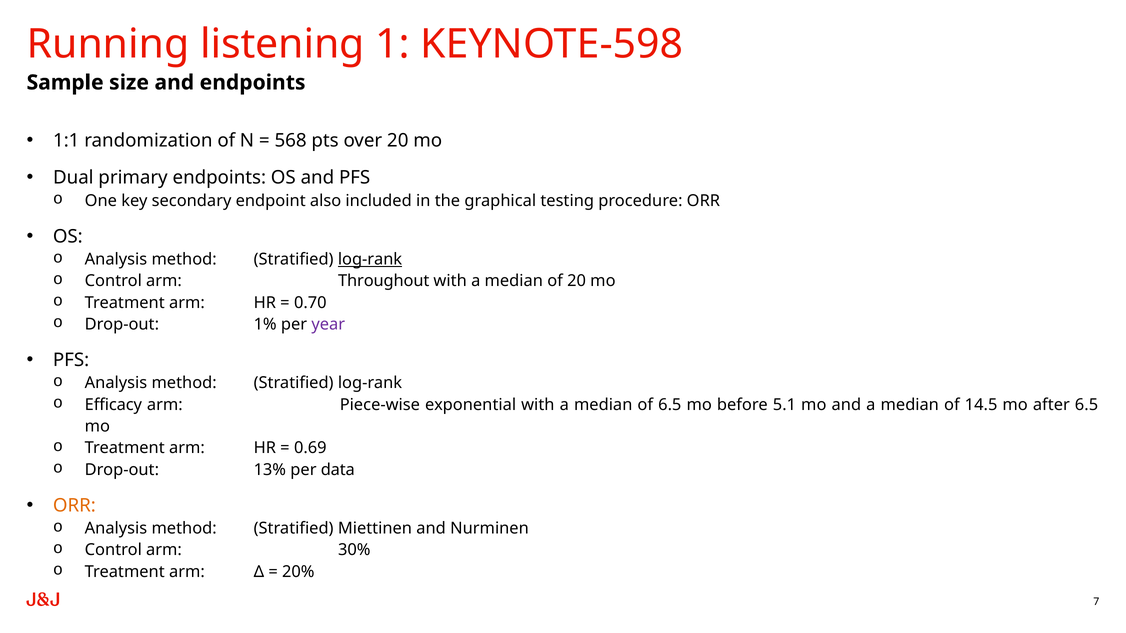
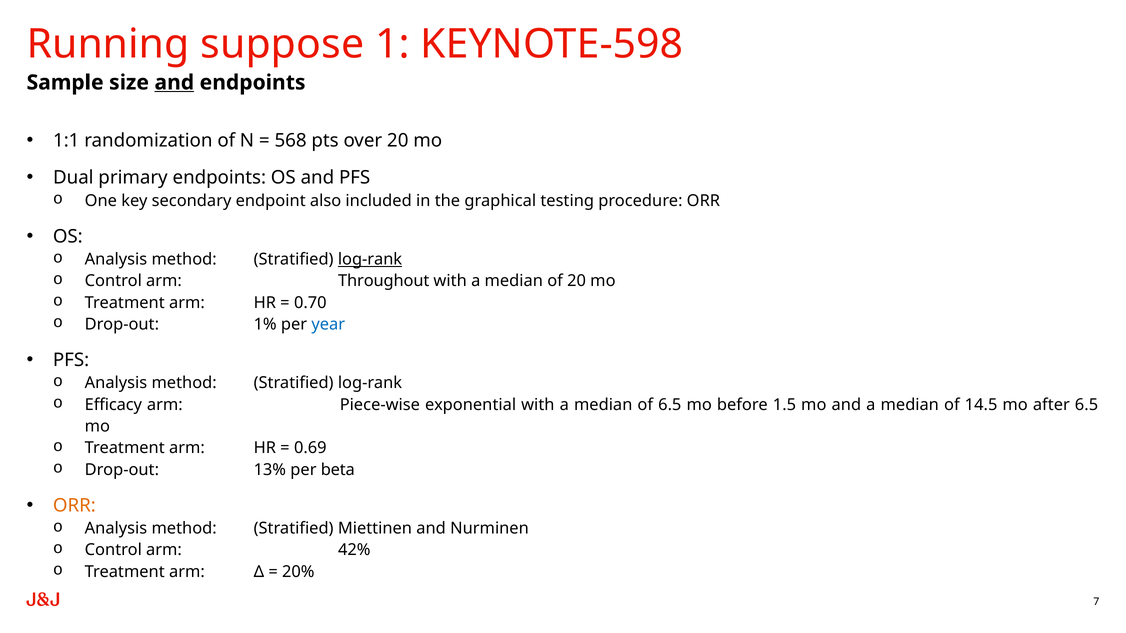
listening: listening -> suppose (282, 44)
and underline: none -> present (174, 83)
year colour: purple -> blue (328, 324)
5.1: 5.1 -> 1.5 (784, 405)
data: data -> beta (338, 470)
30%: 30% -> 42% (354, 550)
